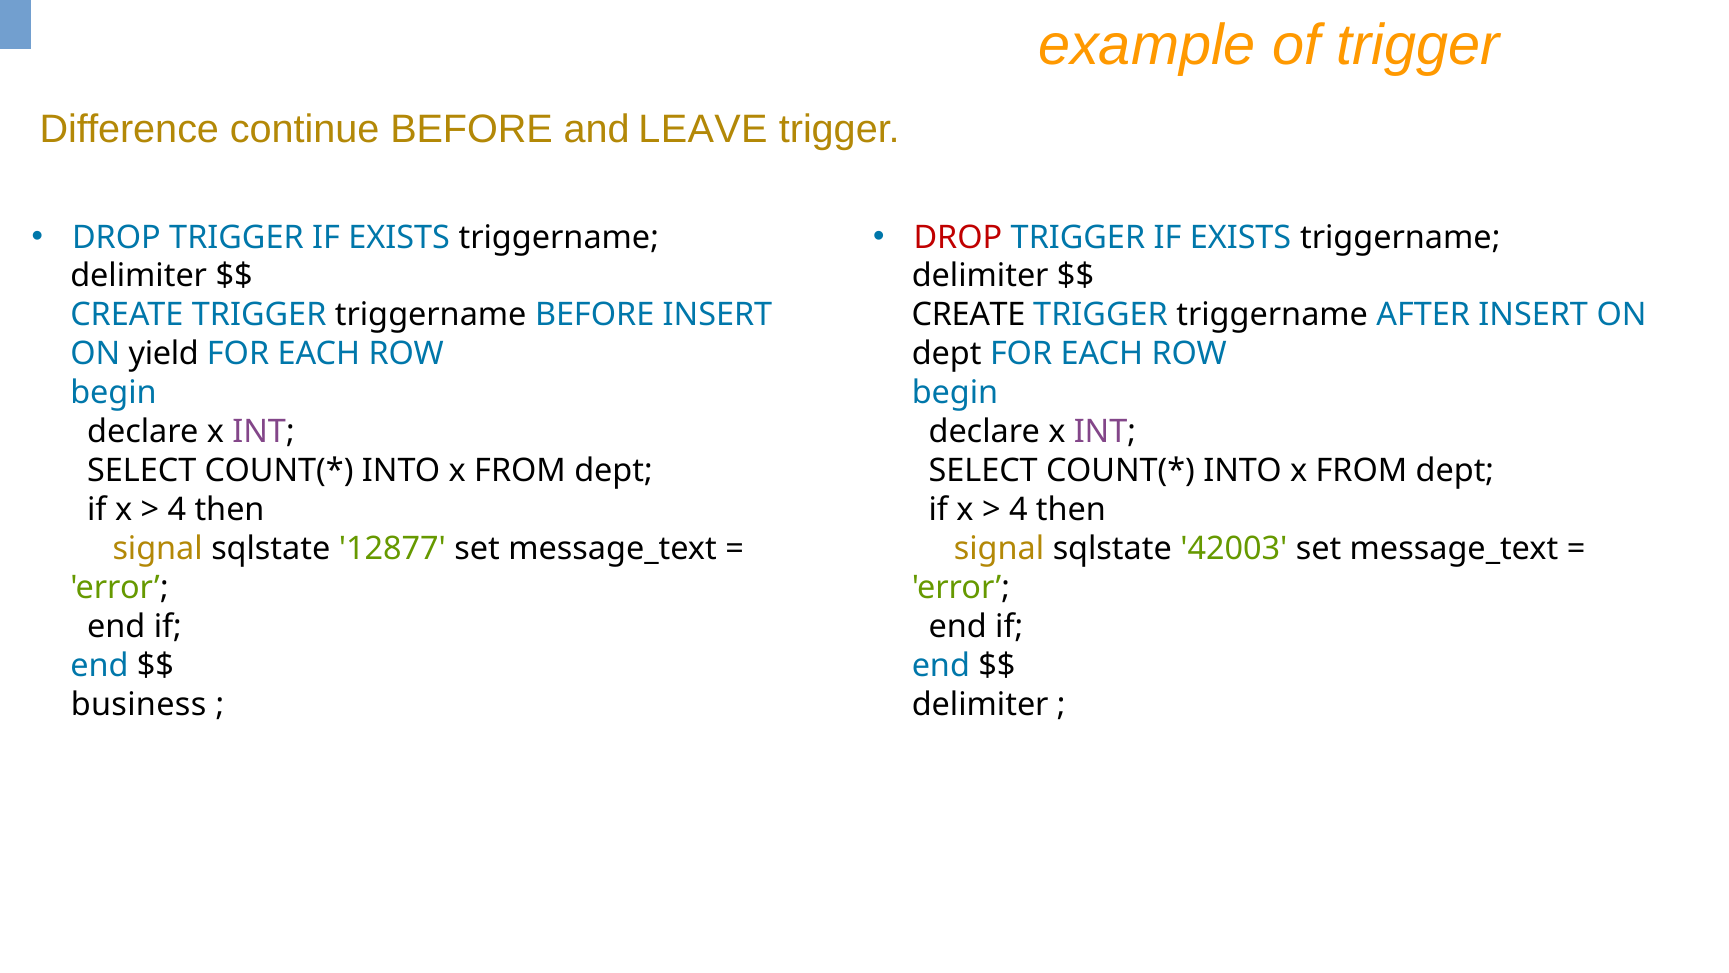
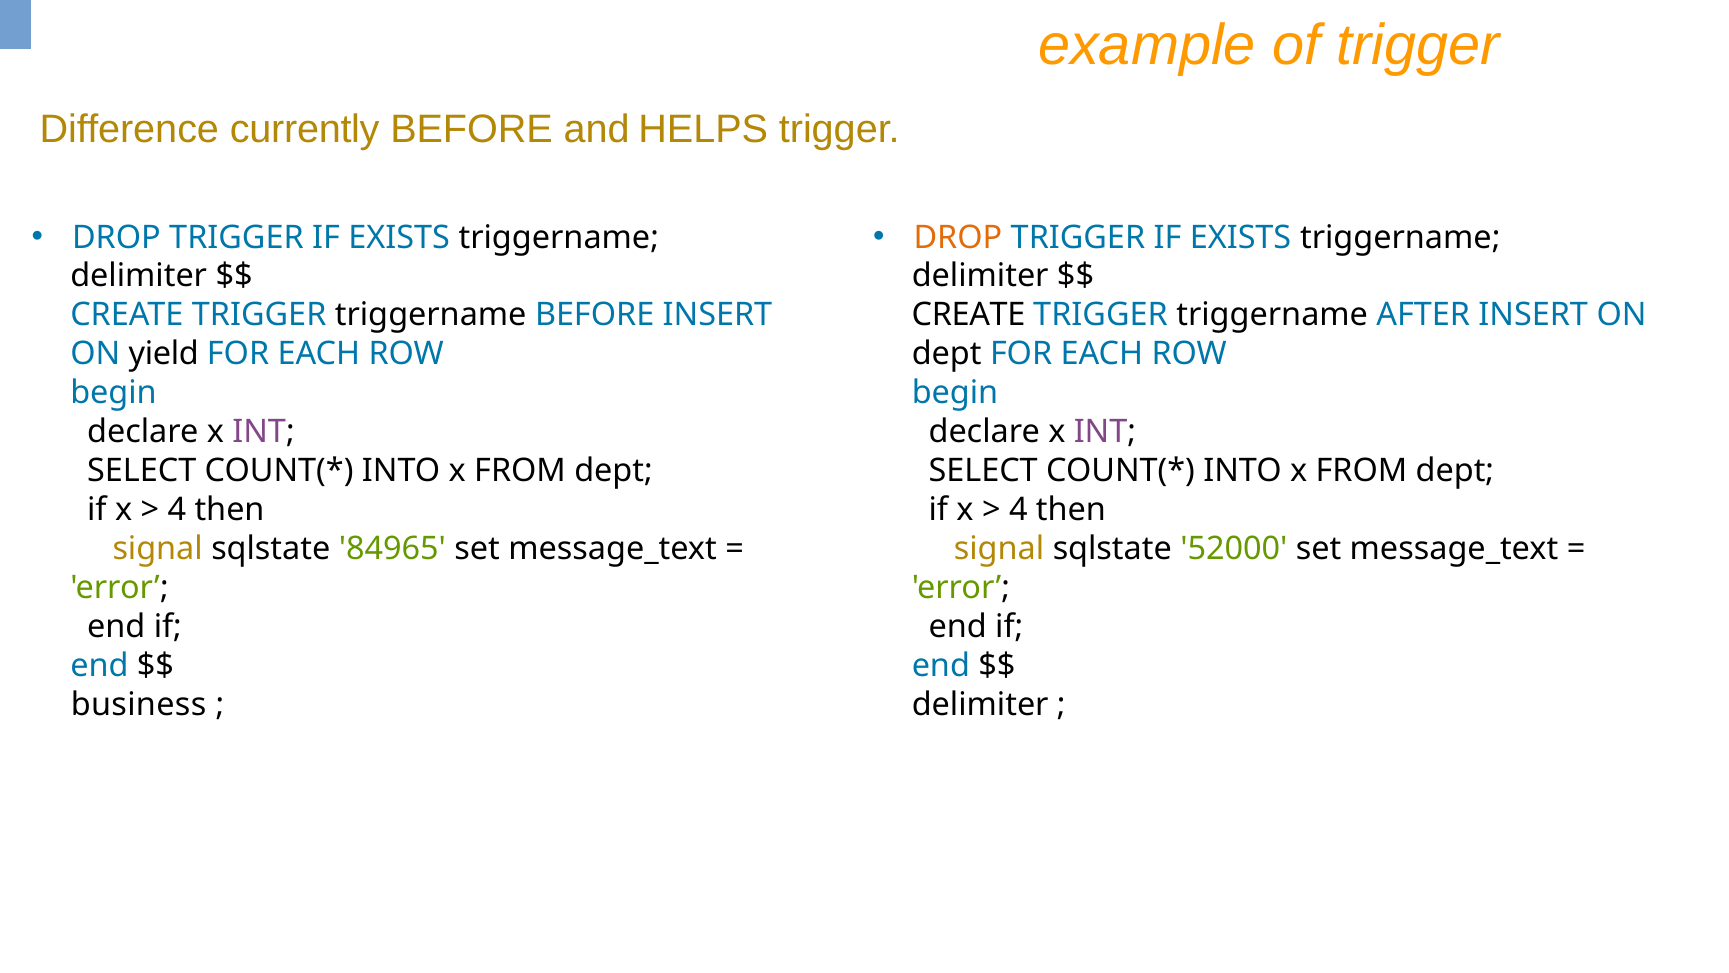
continue: continue -> currently (305, 130)
LEAVE: LEAVE -> HELPS (703, 130)
DROP colour: red -> orange (958, 237)
12877: 12877 -> 84965 (392, 548)
42003: 42003 -> 52000 (1234, 548)
